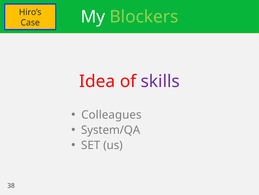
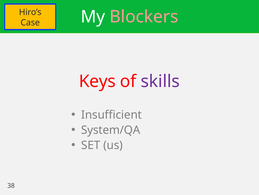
Blockers colour: light green -> pink (144, 17)
Idea: Idea -> Keys (97, 81)
Colleagues: Colleagues -> Insufficient (112, 114)
